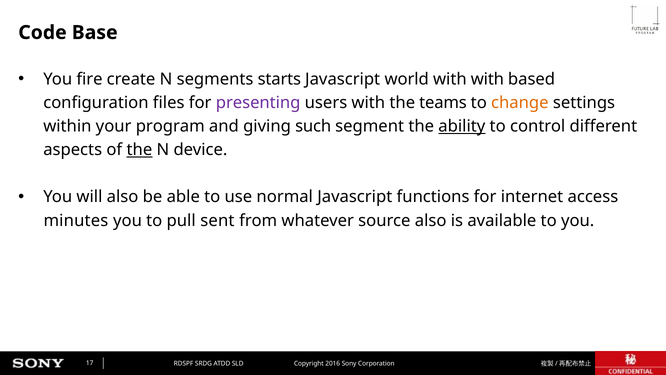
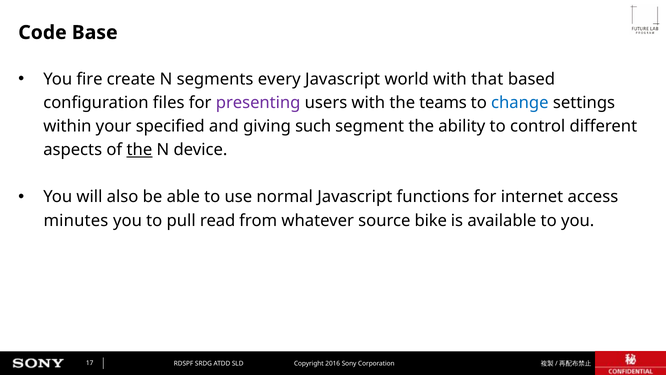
starts: starts -> every (279, 79)
with with: with -> that (487, 79)
change colour: orange -> blue (520, 103)
program: program -> specified (170, 126)
ability underline: present -> none (462, 126)
sent: sent -> read (218, 220)
source also: also -> bike (431, 220)
